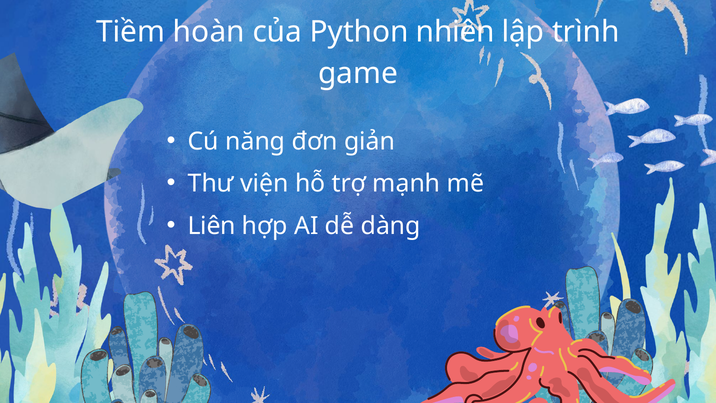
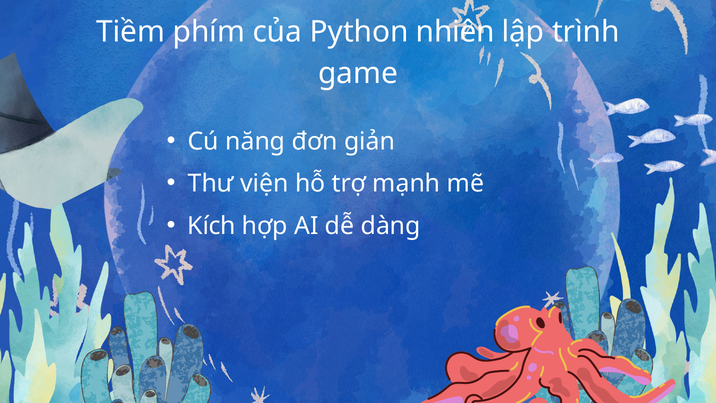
hoàn: hoàn -> phím (209, 32)
Liên: Liên -> Kích (212, 226)
